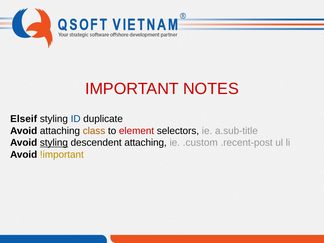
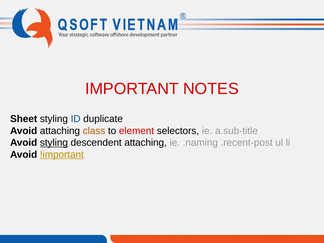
Elseif: Elseif -> Sheet (24, 119)
.custom: .custom -> .naming (200, 143)
!important underline: none -> present (62, 155)
